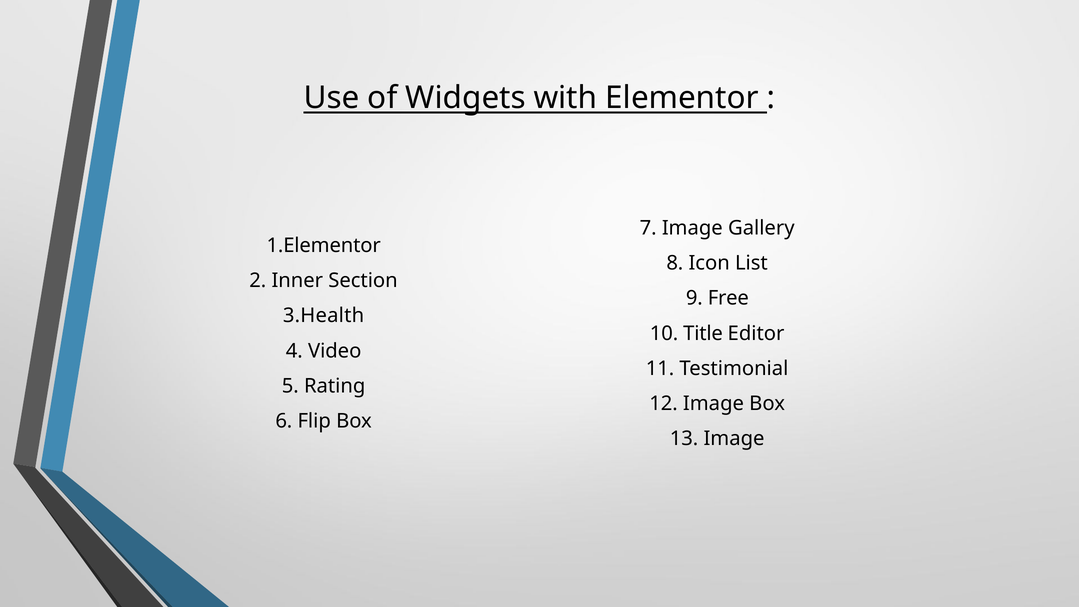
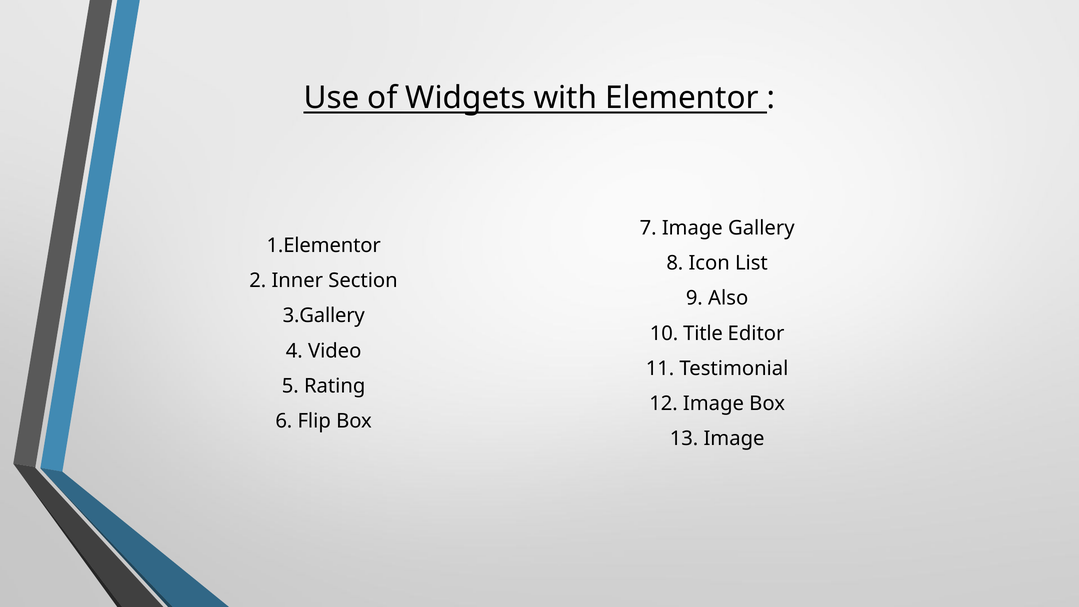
Free: Free -> Also (728, 298)
3.Health: 3.Health -> 3.Gallery (324, 316)
